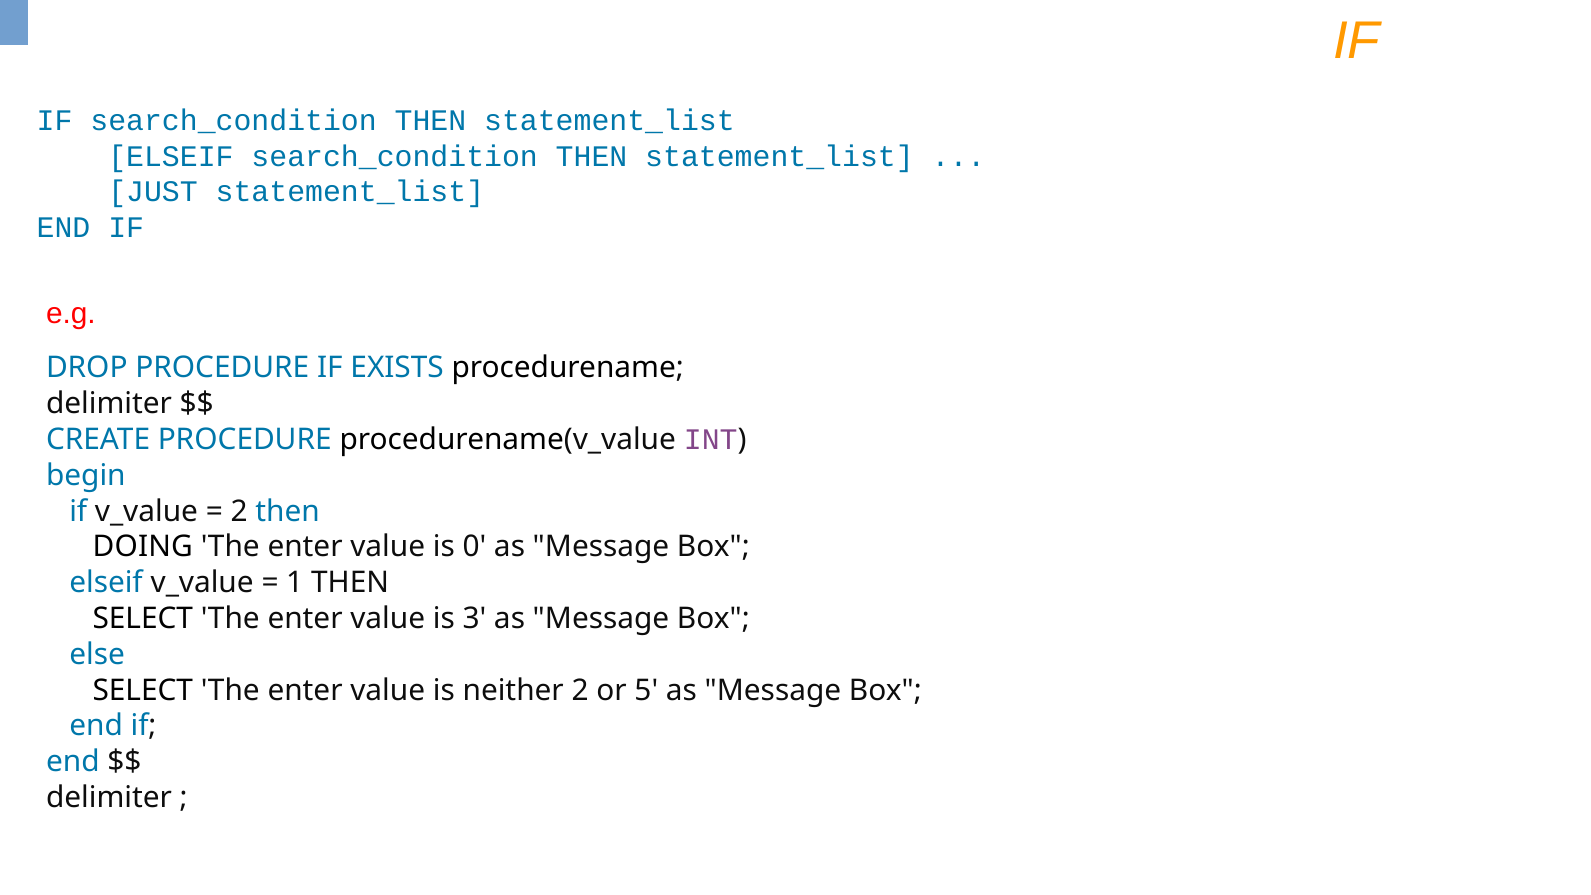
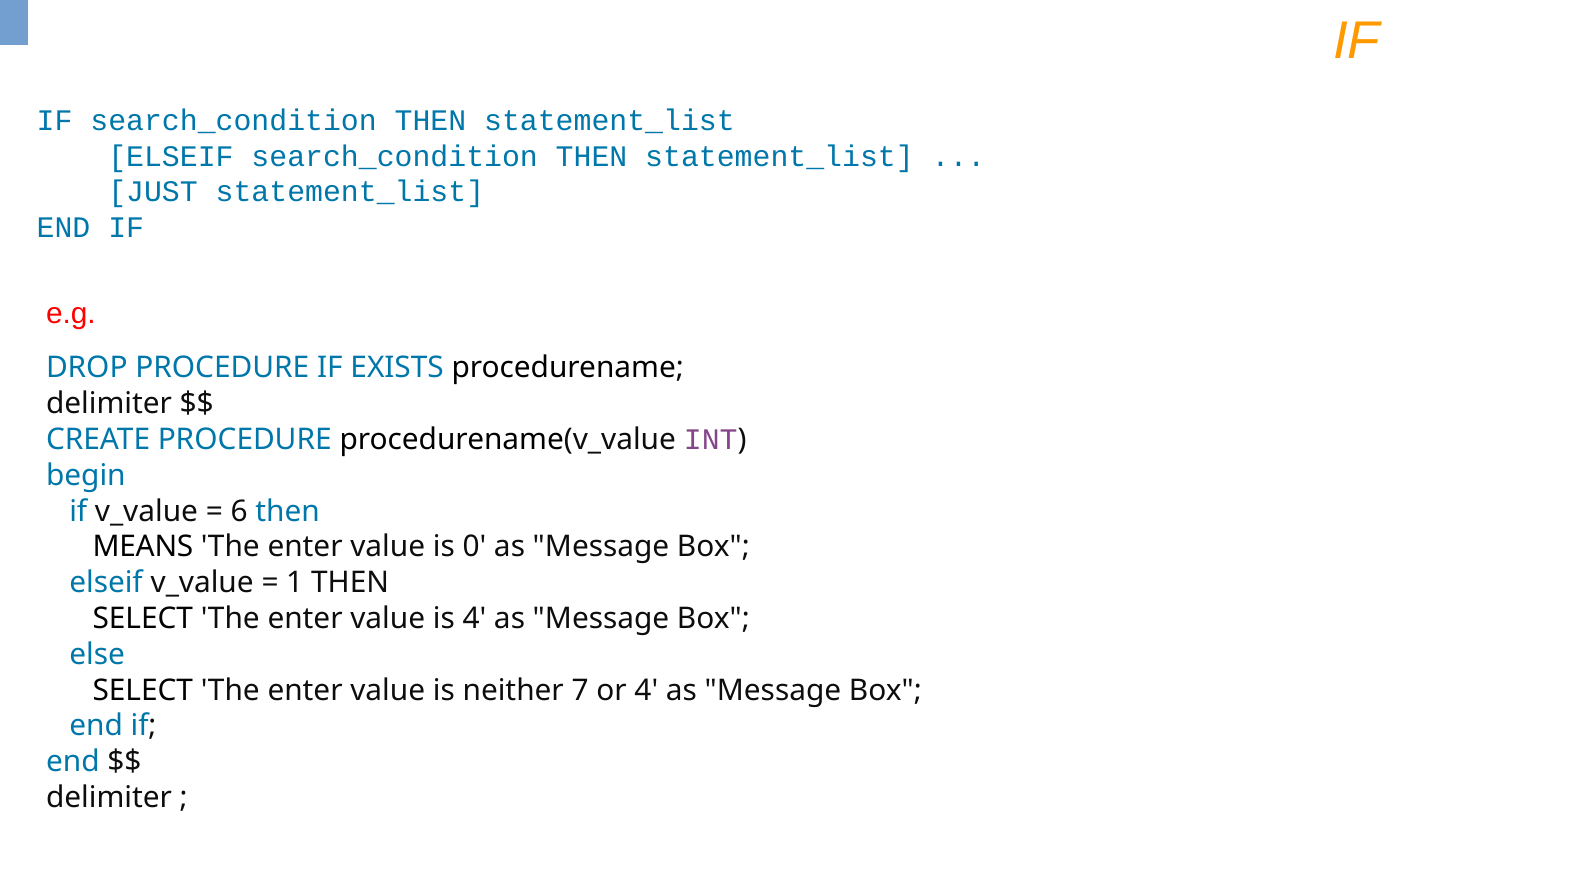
2: 2 -> 6 (239, 511)
DOING: DOING -> MEANS (143, 547)
is 3: 3 -> 4 (474, 619)
neither 2: 2 -> 7 (580, 690)
or 5: 5 -> 4 (646, 690)
